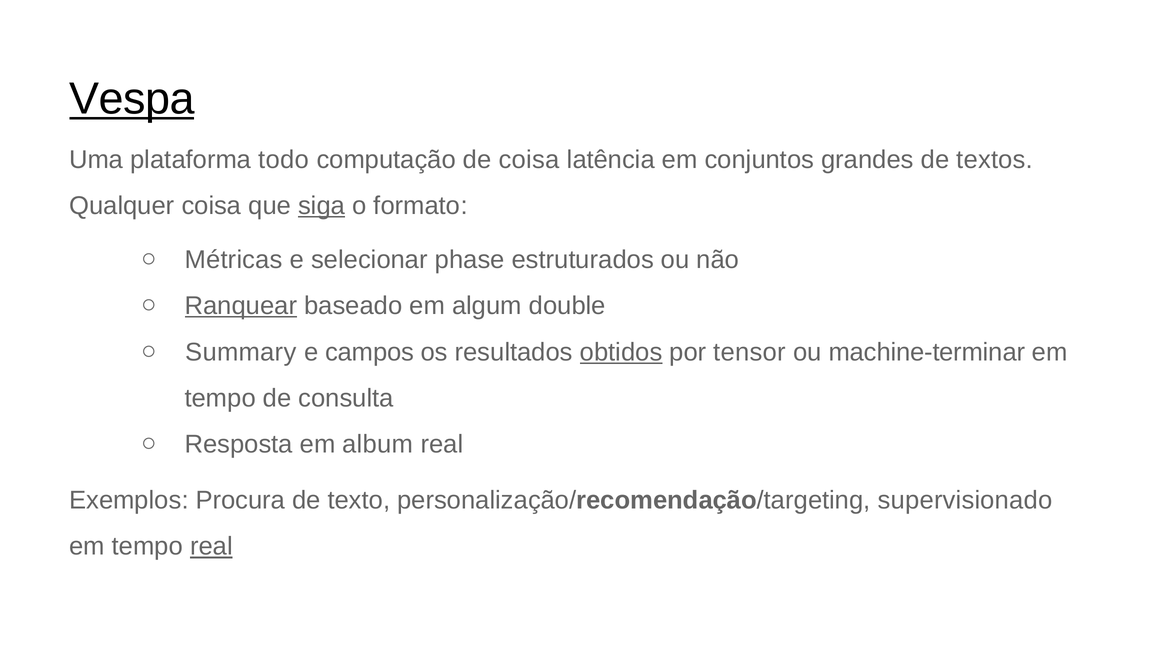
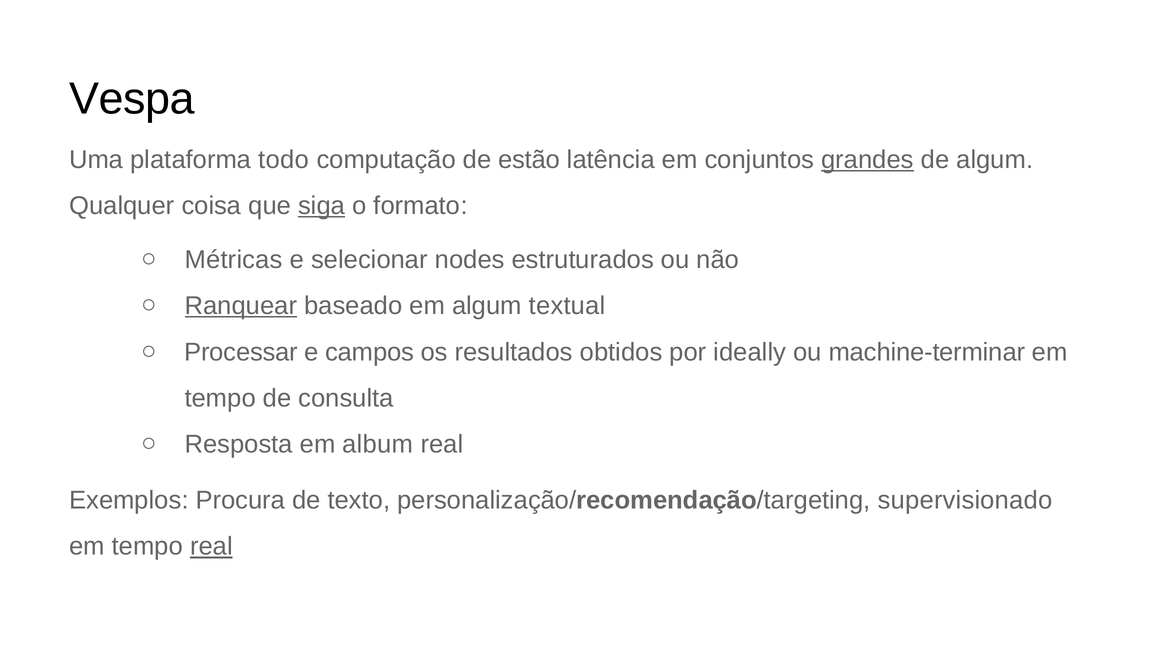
Vespa underline: present -> none (132, 99)
de coisa: coisa -> estão (529, 160)
grandes underline: none -> present (867, 160)
de textos: textos -> algum (995, 160)
phase: phase -> nodes (470, 260)
double: double -> textual (567, 306)
Summary: Summary -> Processar (241, 352)
obtidos underline: present -> none (621, 352)
tensor: tensor -> ideally (750, 352)
